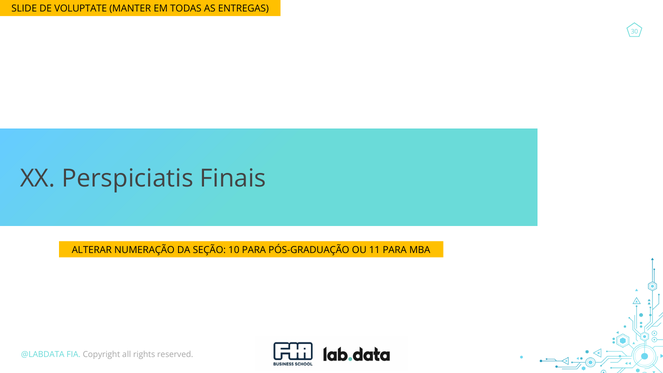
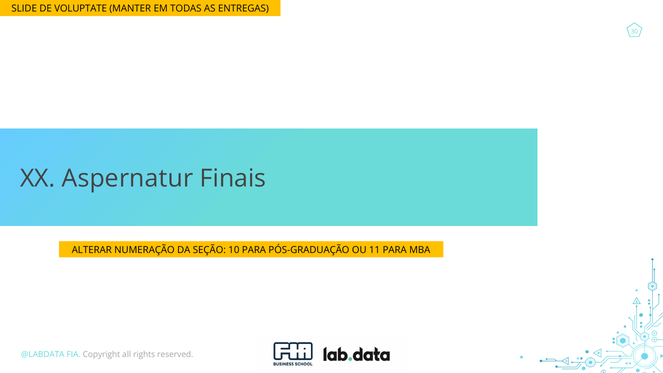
Perspiciatis: Perspiciatis -> Aspernatur (128, 179)
